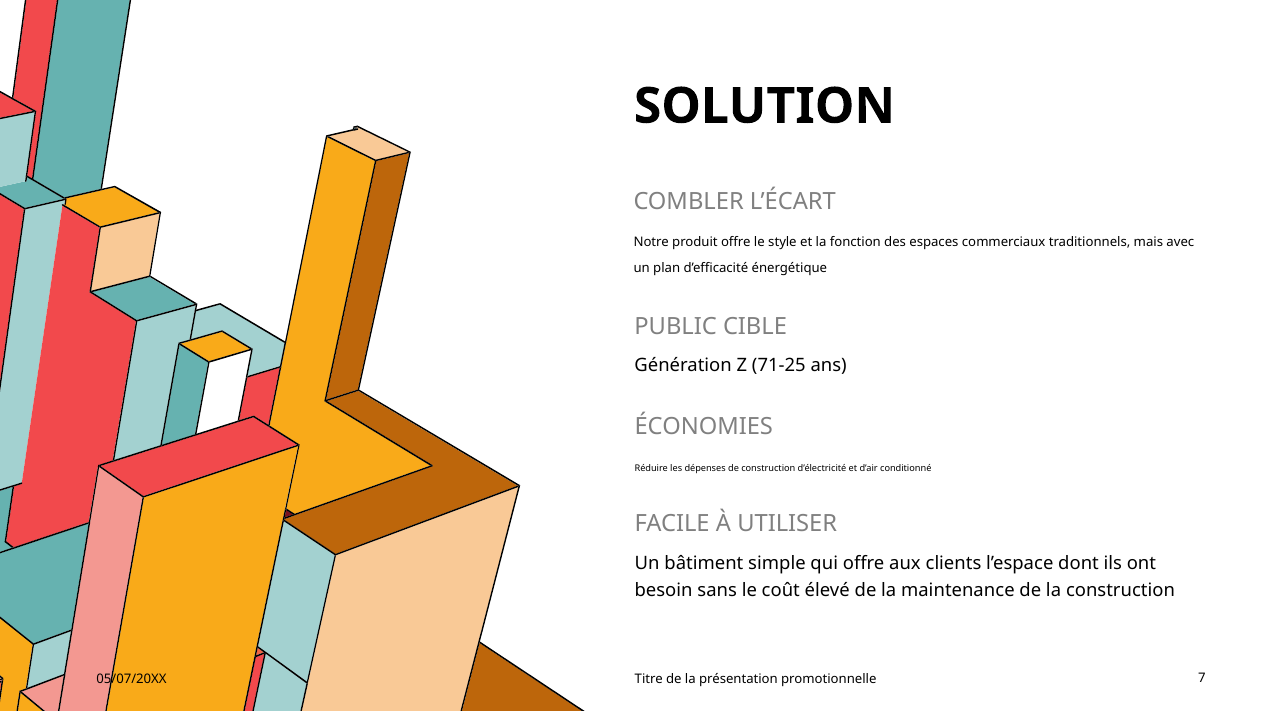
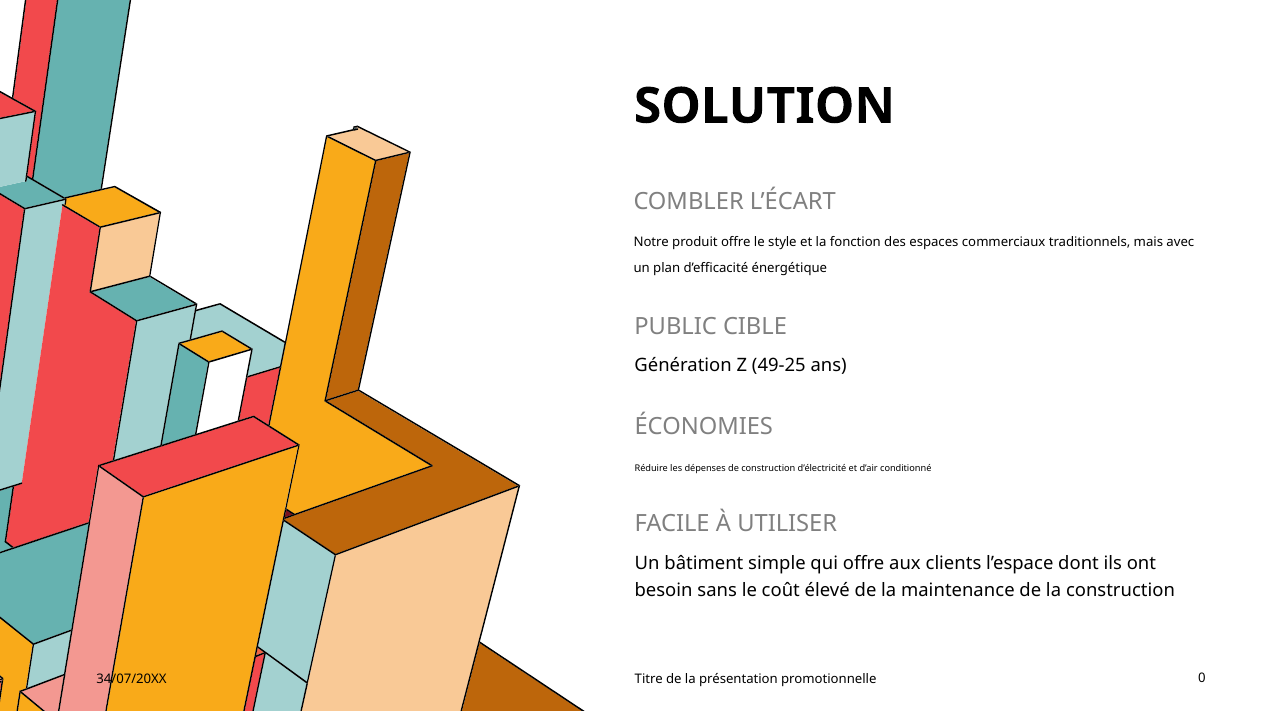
71-25: 71-25 -> 49-25 (779, 366)
05/07/20XX: 05/07/20XX -> 34/07/20XX (132, 679)
7: 7 -> 0 (1202, 678)
